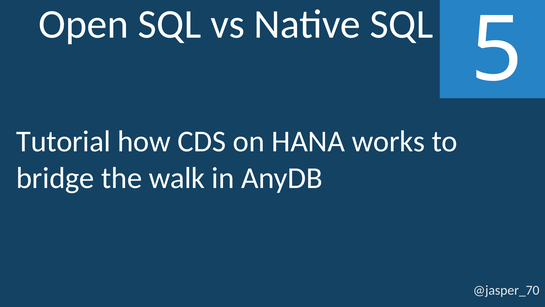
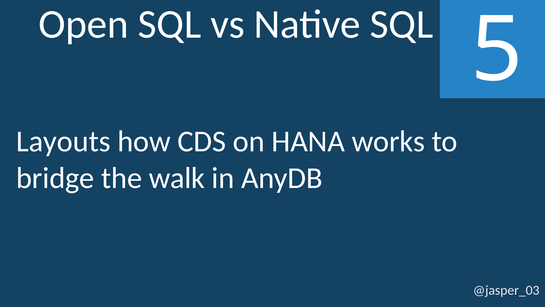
Tutorial: Tutorial -> Layouts (63, 141)
@jasper_70: @jasper_70 -> @jasper_03 (506, 290)
